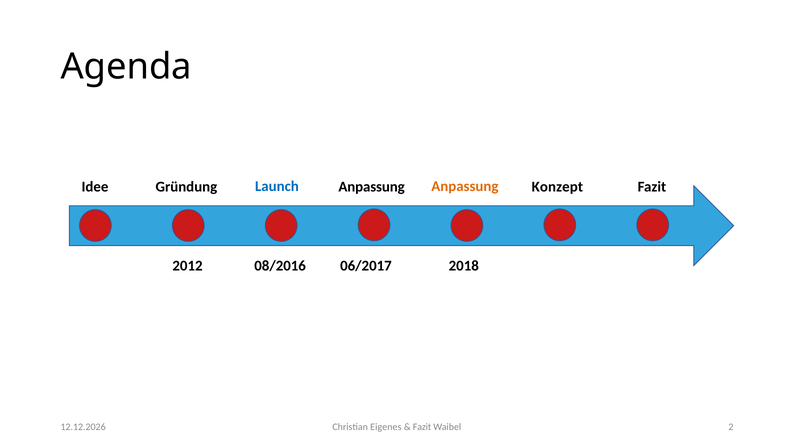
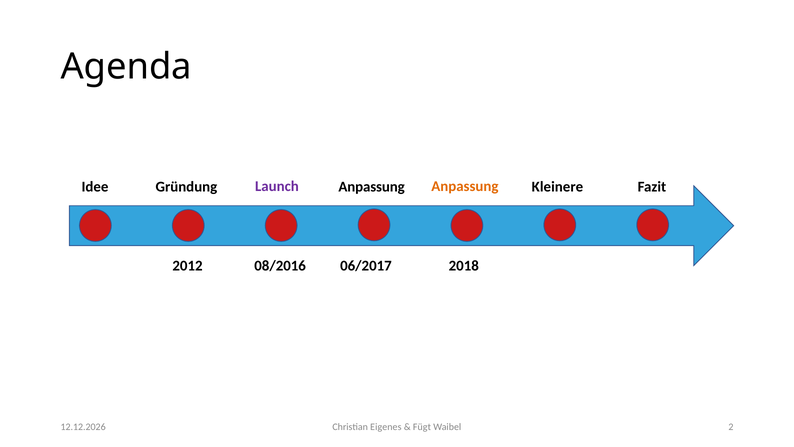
Launch colour: blue -> purple (277, 186)
Konzept: Konzept -> Kleinere (557, 187)
Fazit: Fazit -> Fügt (422, 426)
